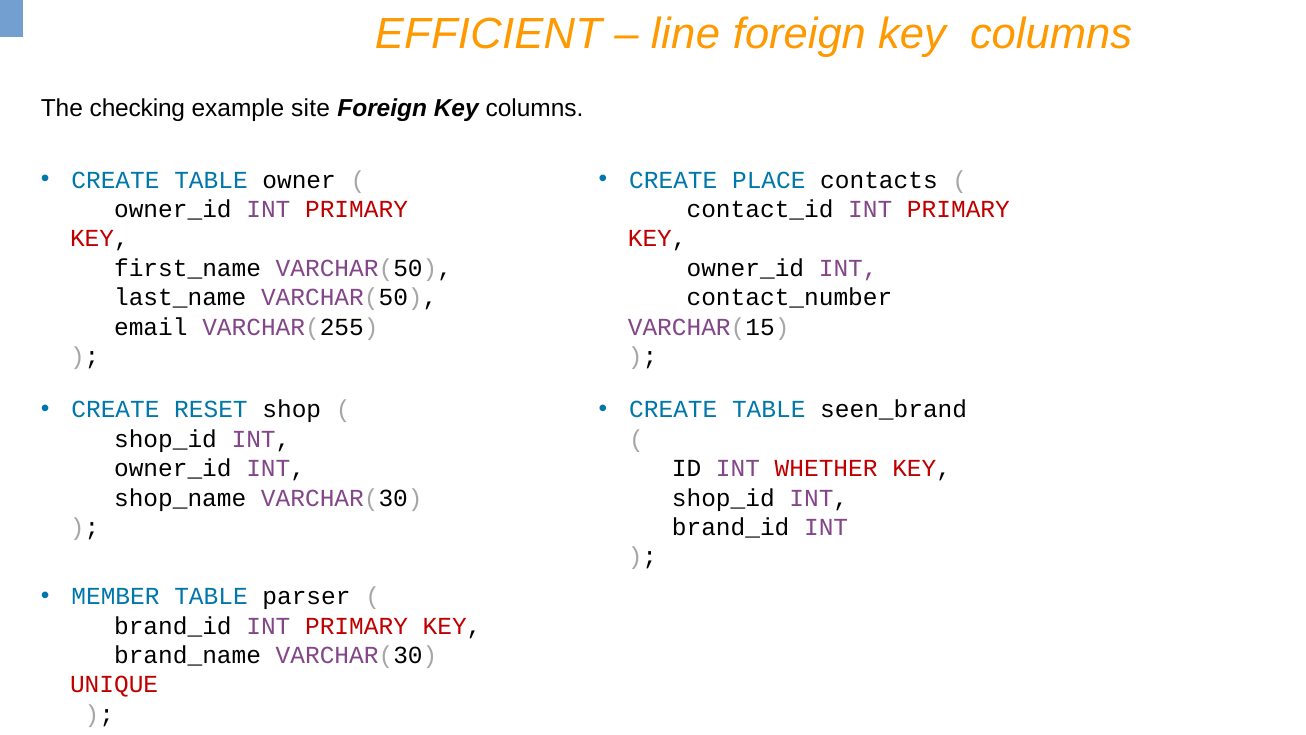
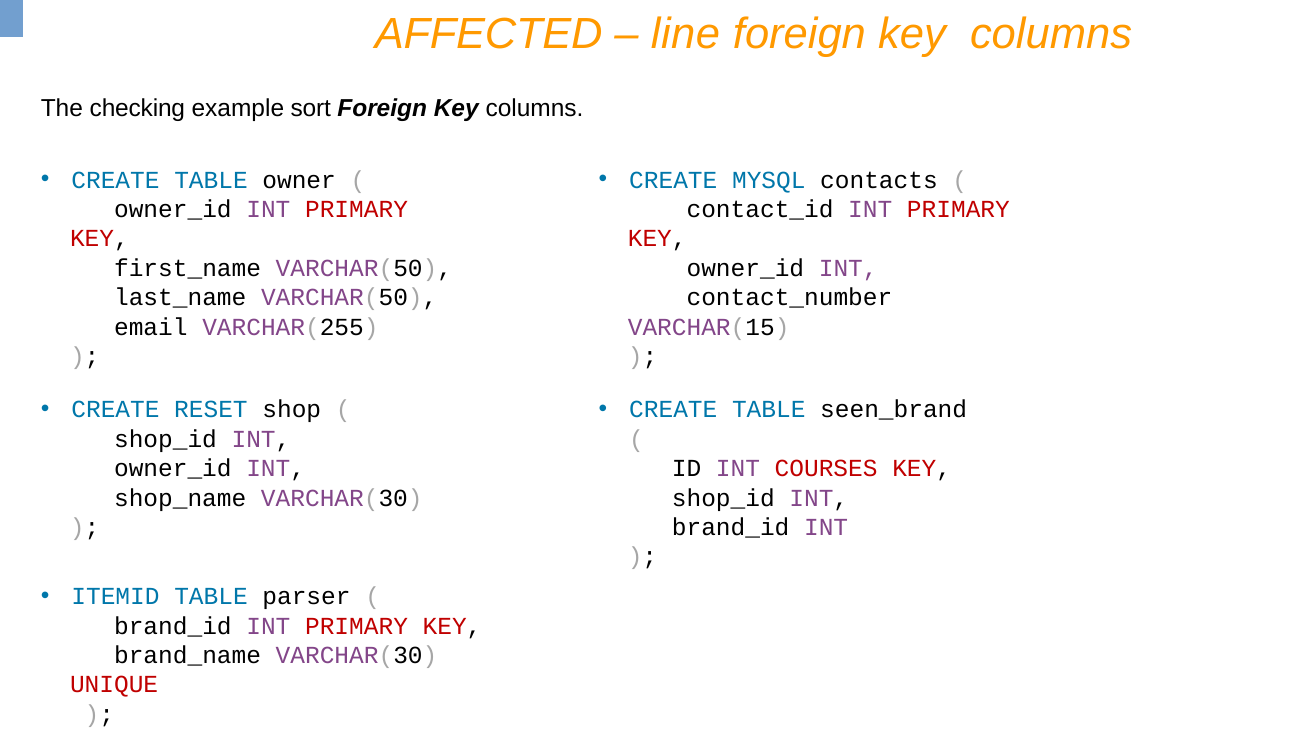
EFFICIENT: EFFICIENT -> AFFECTED (489, 34)
site: site -> sort (311, 109)
PLACE: PLACE -> MYSQL (769, 180)
WHETHER: WHETHER -> COURSES (826, 468)
MEMBER: MEMBER -> ITEMID (115, 596)
